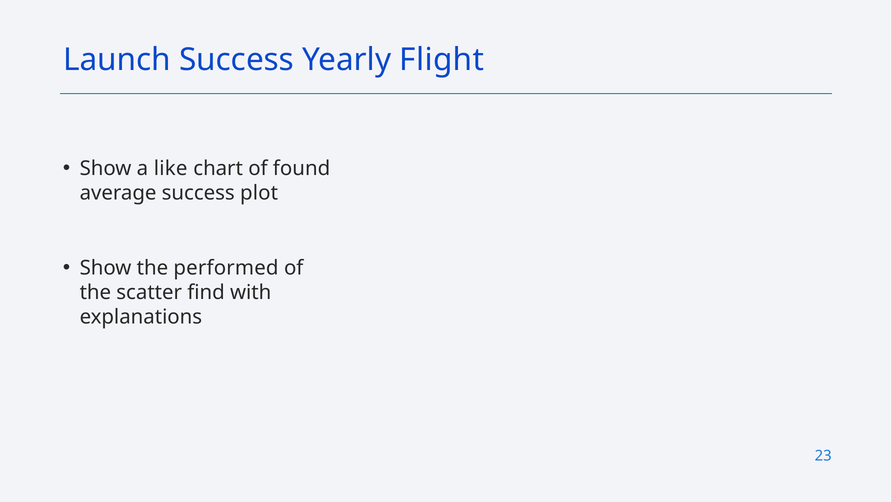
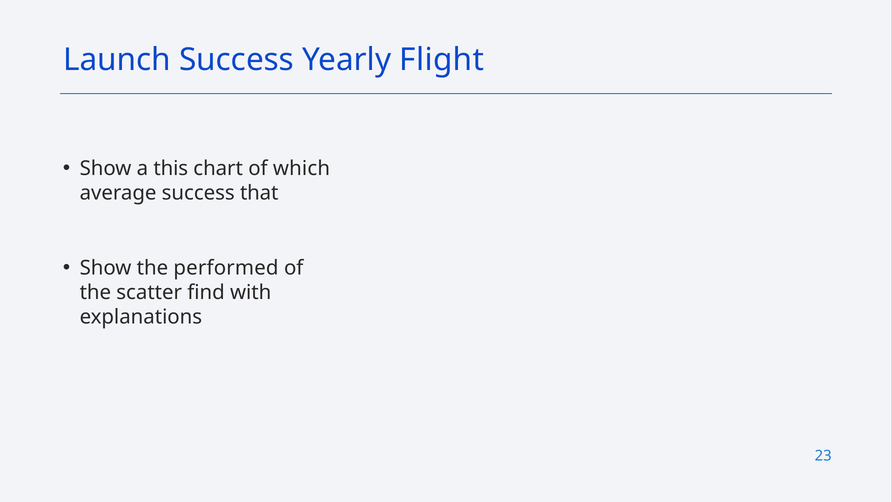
like: like -> this (171, 168)
found: found -> which (301, 168)
plot: plot -> that (259, 193)
